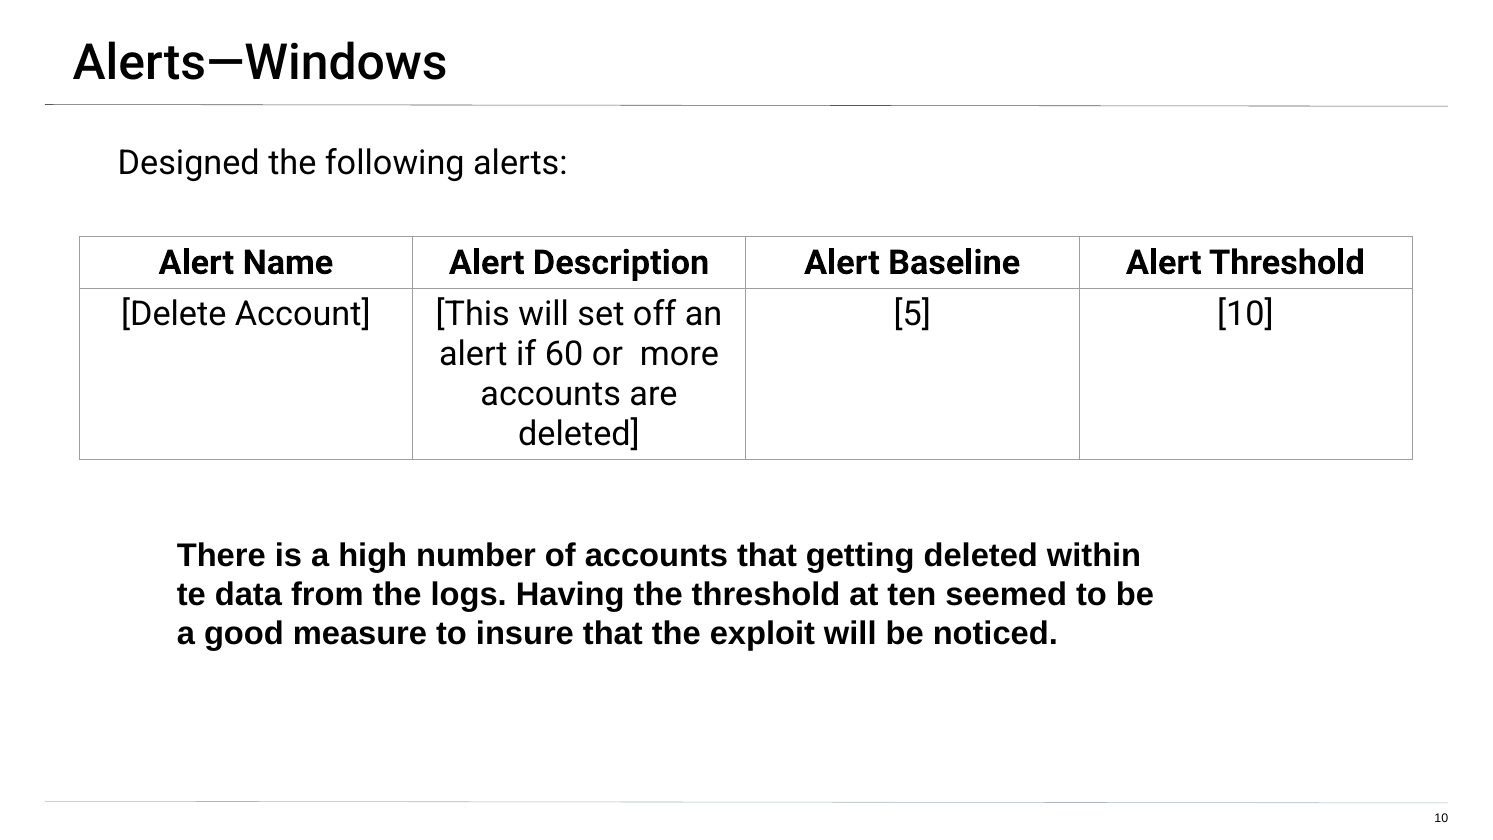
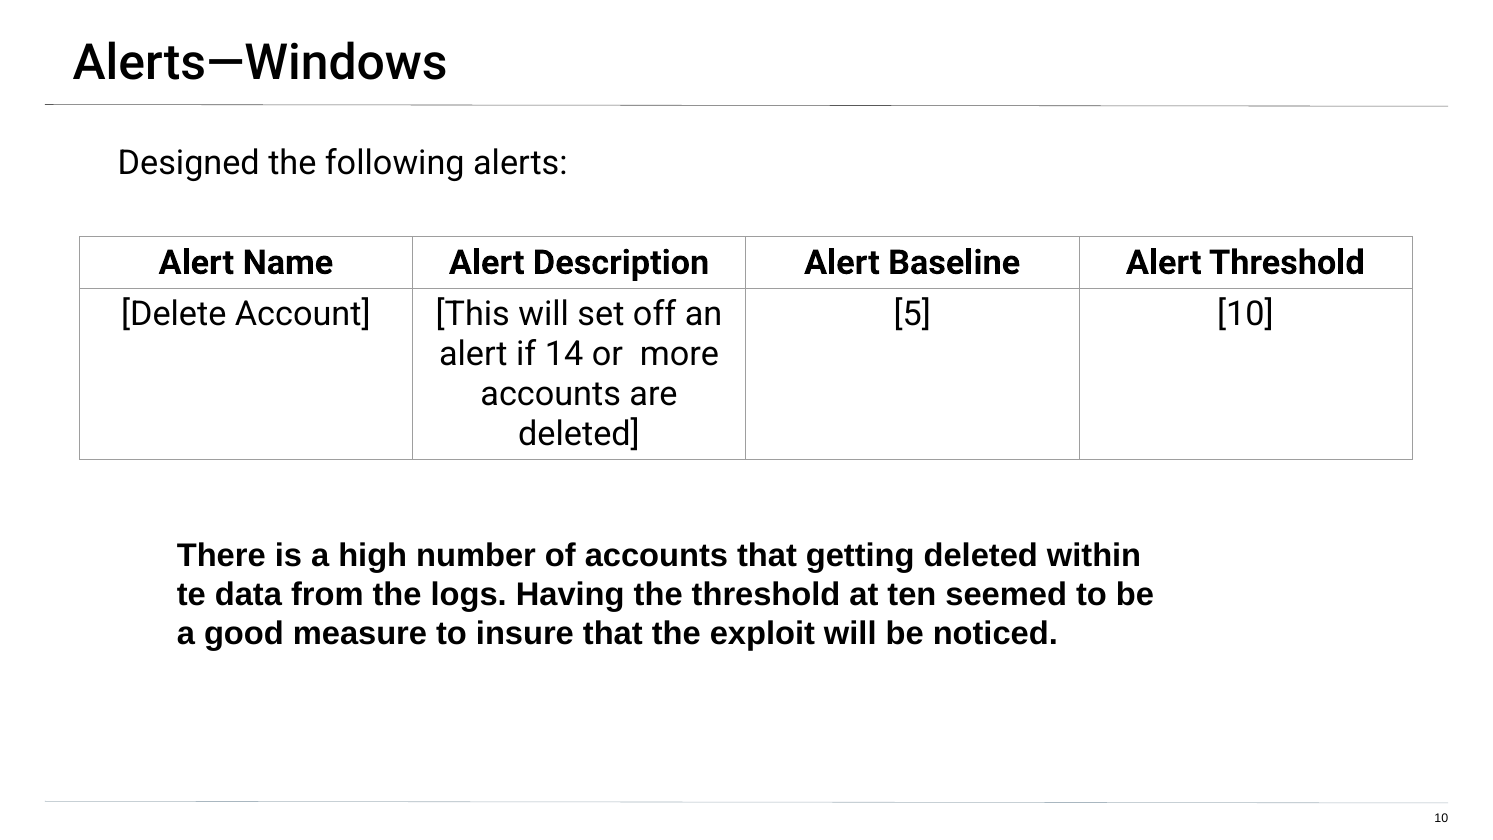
60: 60 -> 14 (564, 354)
